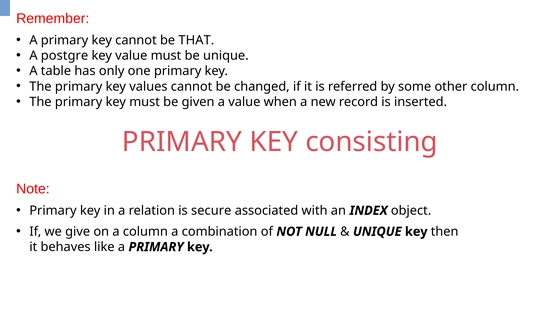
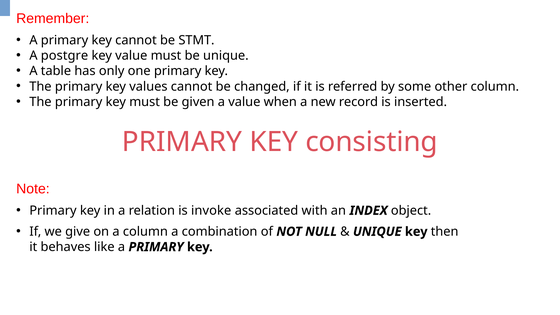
THAT: THAT -> STMT (196, 40)
secure: secure -> invoke (211, 211)
